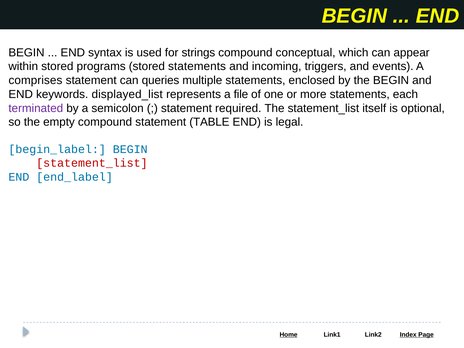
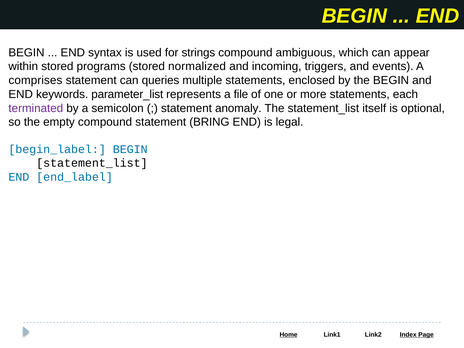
conceptual: conceptual -> ambiguous (306, 53)
stored statements: statements -> normalized (197, 66)
displayed_list: displayed_list -> parameter_list (127, 94)
required: required -> anomaly (238, 108)
TABLE: TABLE -> BRING (209, 122)
statement_list colour: red -> black (92, 163)
